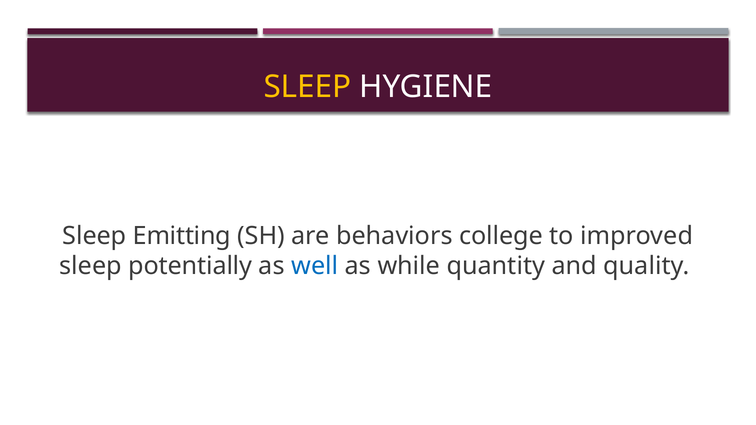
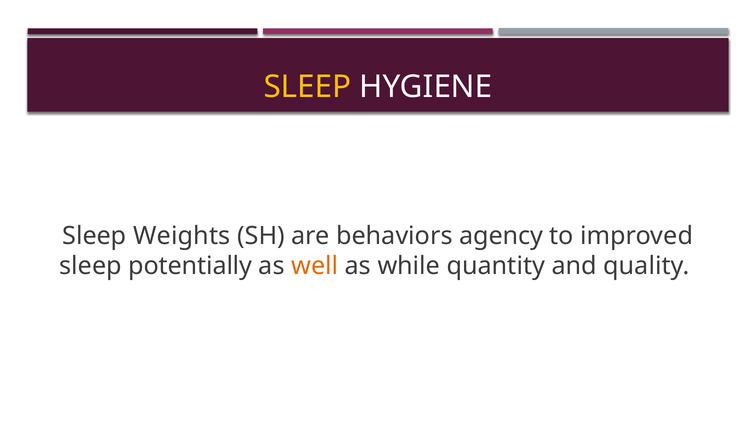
Emitting: Emitting -> Weights (182, 236)
college: college -> agency (501, 236)
well colour: blue -> orange (315, 266)
